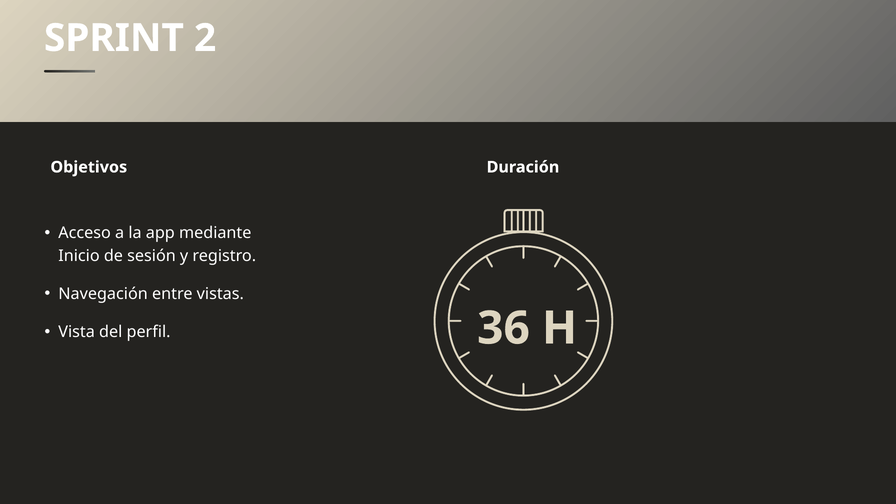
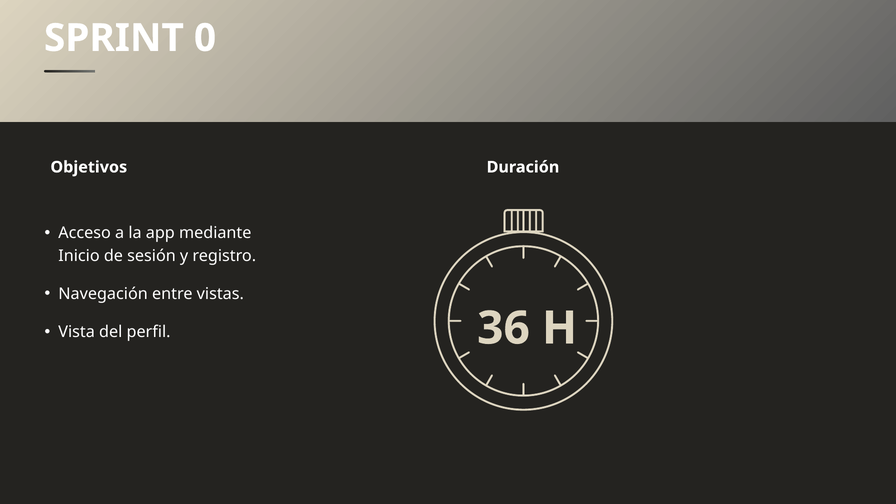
2: 2 -> 0 (205, 38)
